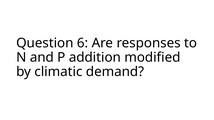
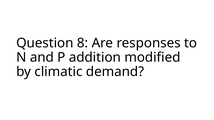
6: 6 -> 8 (83, 43)
